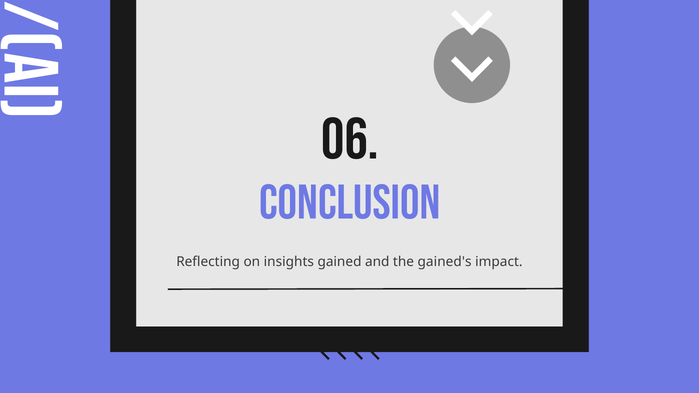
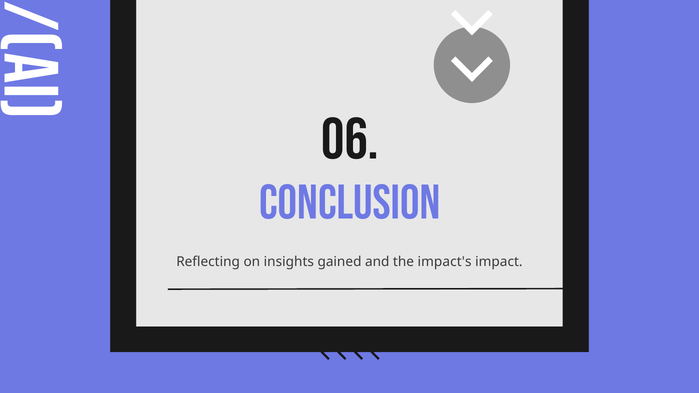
gained's: gained's -> impact's (445, 262)
